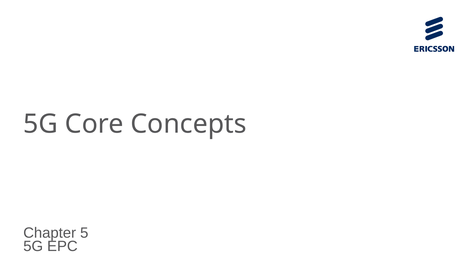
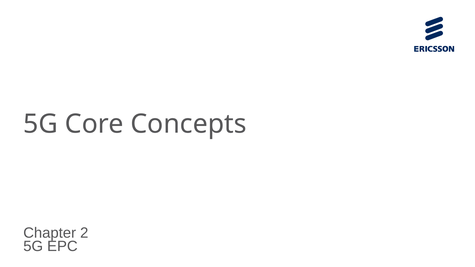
5: 5 -> 2 (84, 233)
